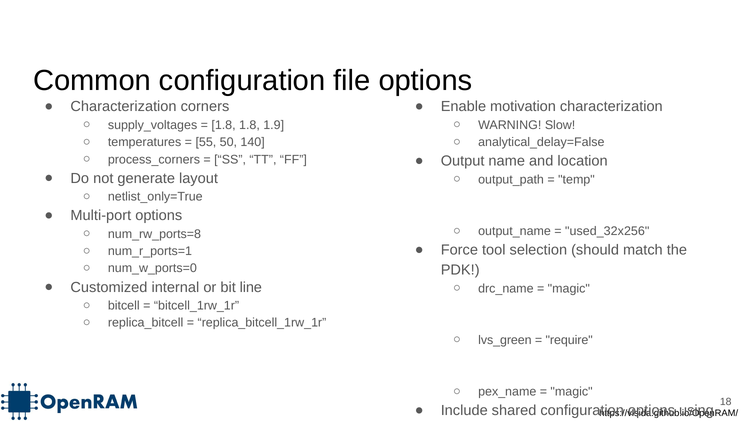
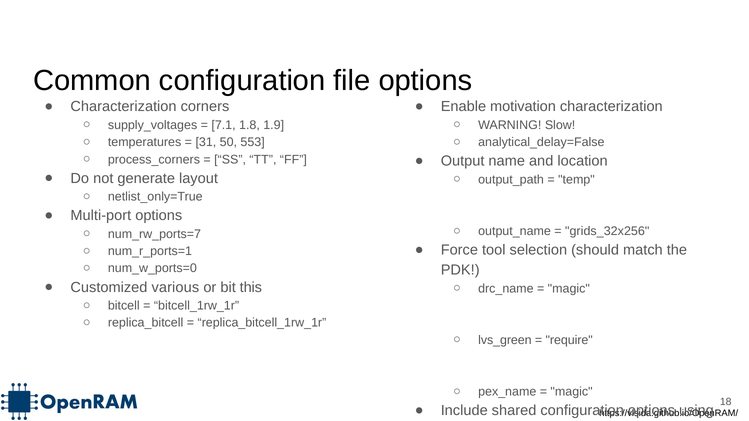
1.8: 1.8 -> 7.1 (224, 125)
55: 55 -> 31 (206, 142)
140: 140 -> 553 (253, 142)
used_32x256: used_32x256 -> grids_32x256 (607, 231)
num_rw_ports=8: num_rw_ports=8 -> num_rw_ports=7 (154, 234)
internal: internal -> various (175, 288)
line: line -> this (251, 288)
